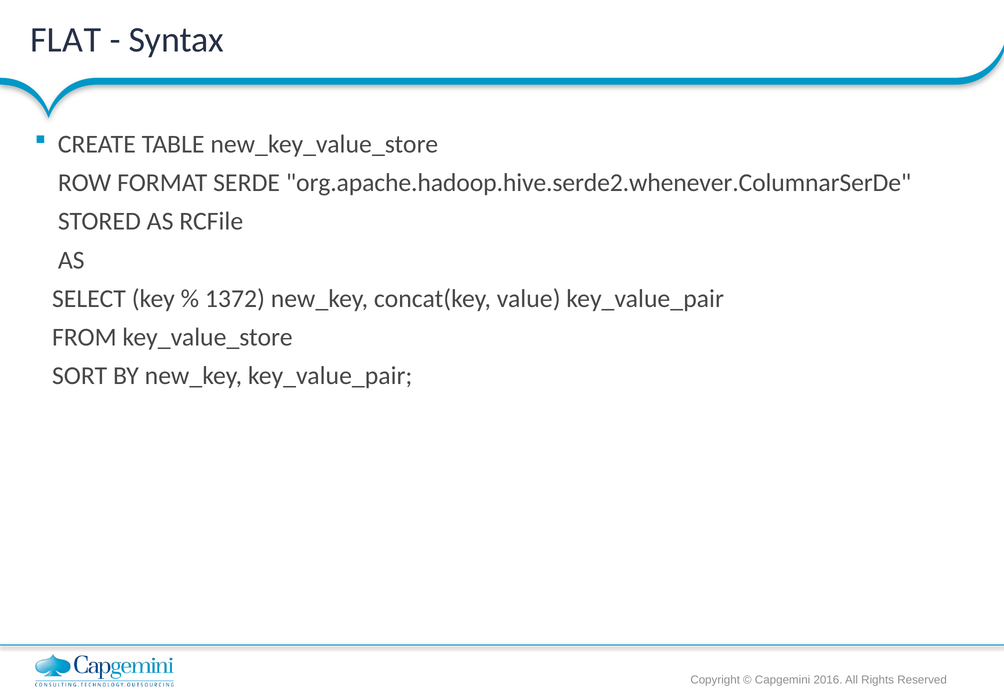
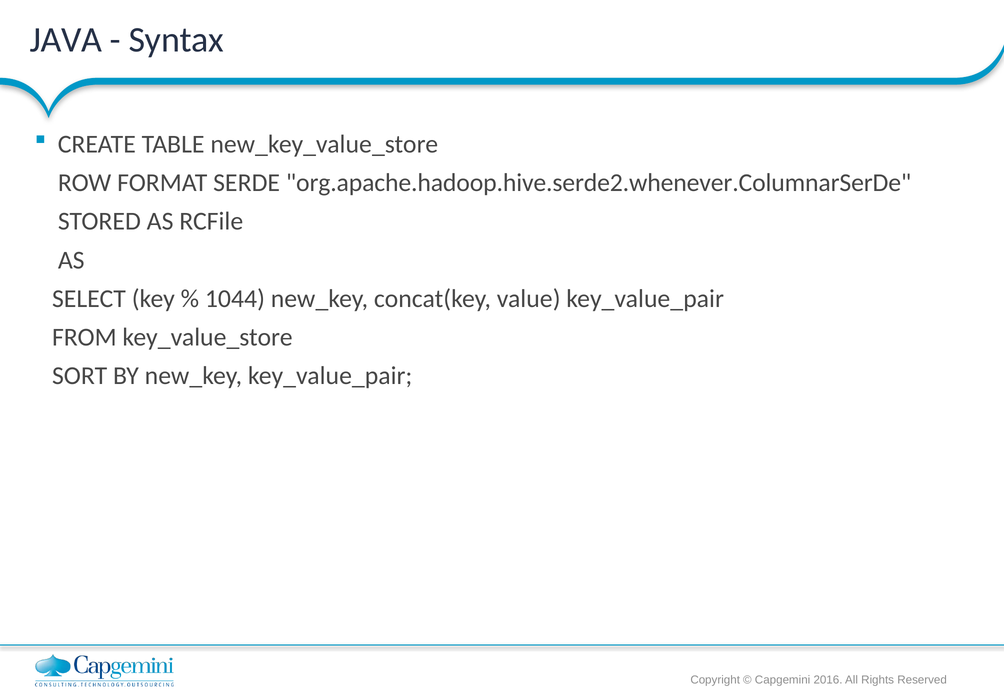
FLAT: FLAT -> JAVA (66, 40)
1372: 1372 -> 1044 (235, 299)
